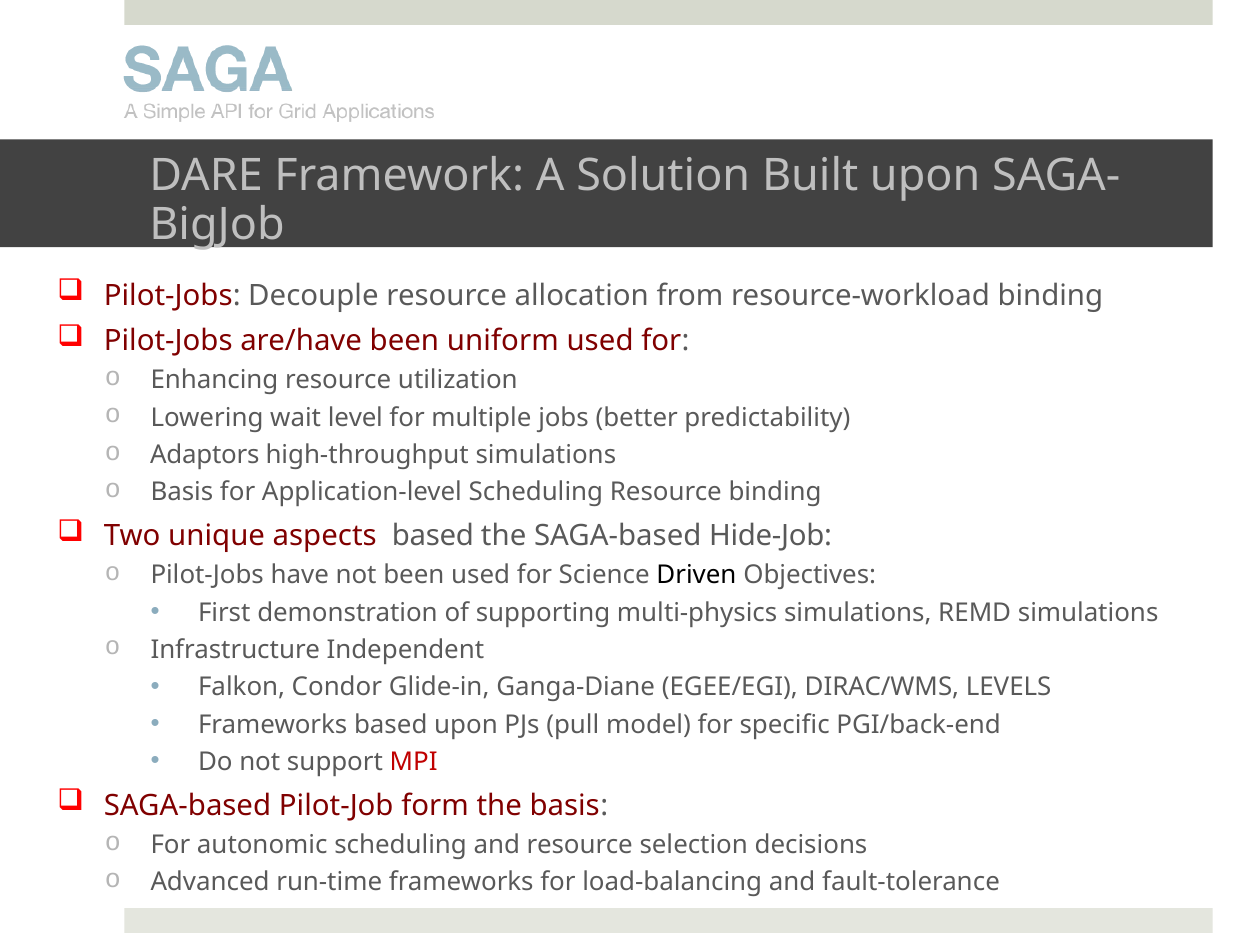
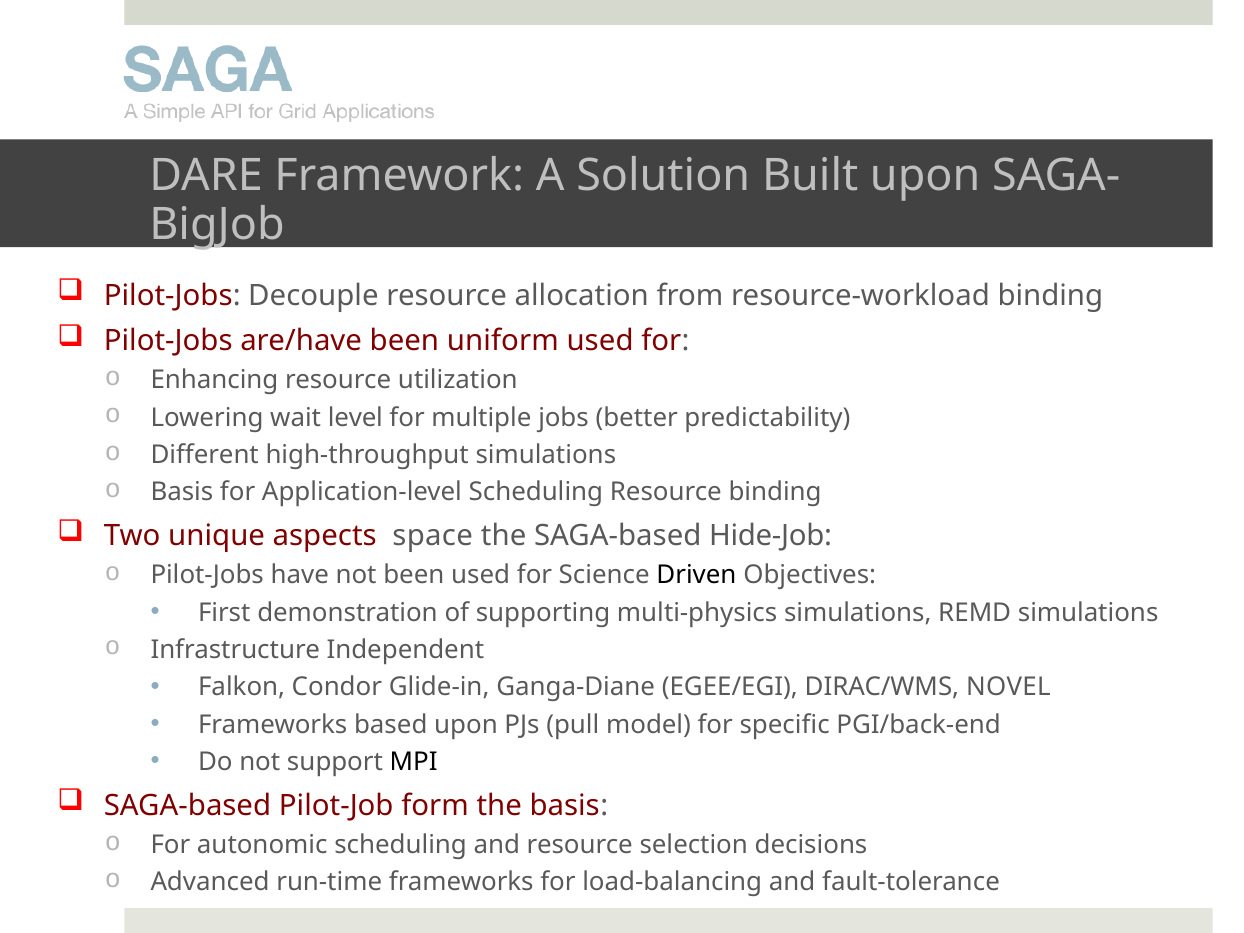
Adaptors: Adaptors -> Different (205, 455)
aspects based: based -> space (433, 536)
LEVELS: LEVELS -> NOVEL (1008, 687)
MPI colour: red -> black (414, 762)
